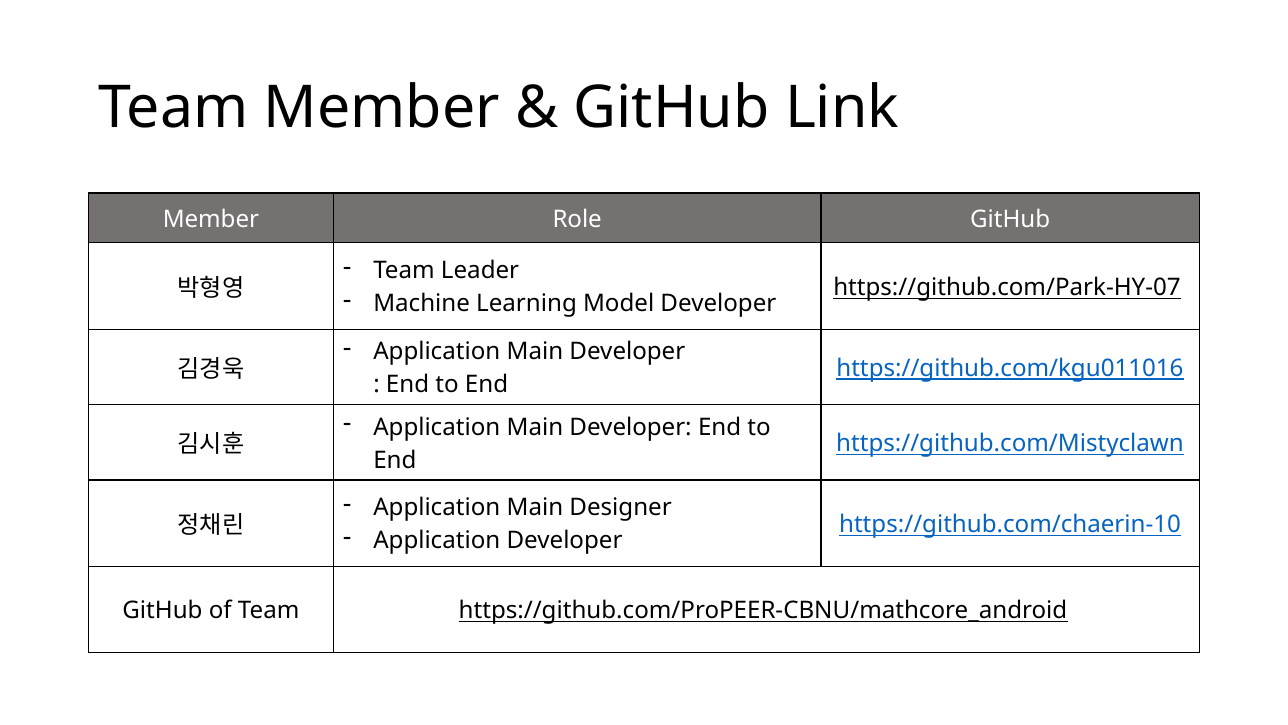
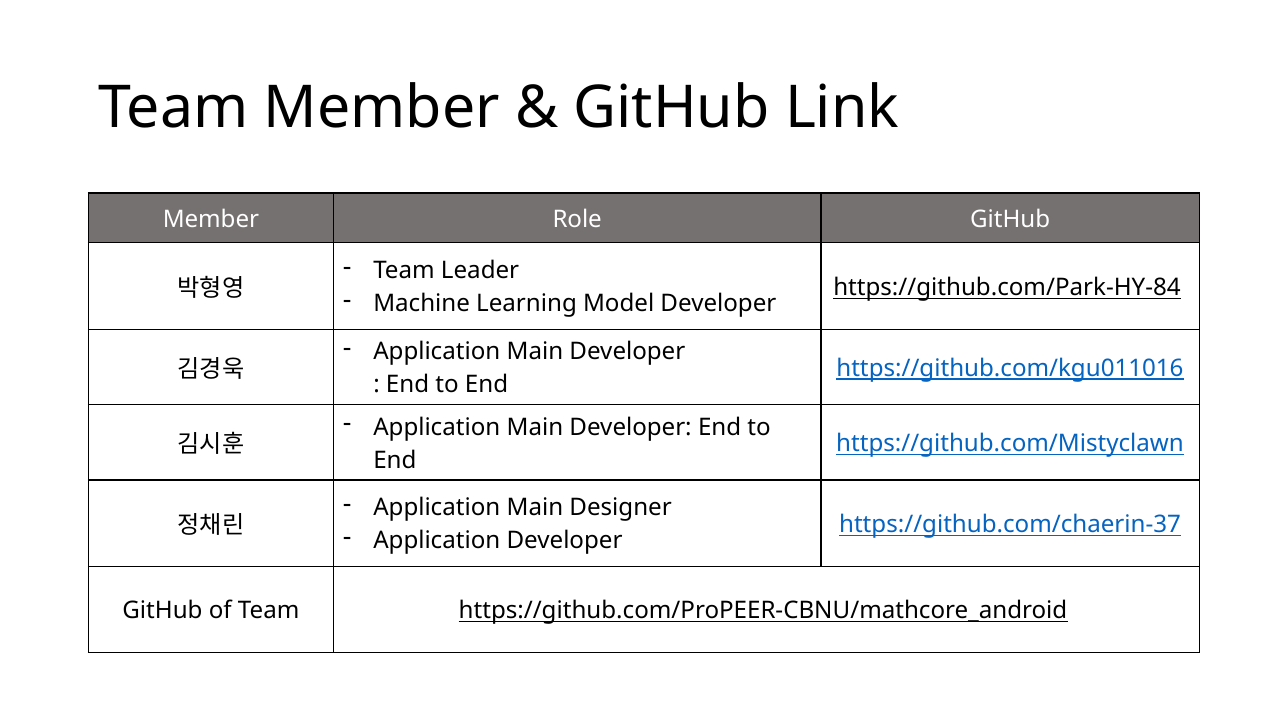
https://github.com/Park-HY-07: https://github.com/Park-HY-07 -> https://github.com/Park-HY-84 (1007, 287)
https://github.com/chaerin-10: https://github.com/chaerin-10 -> https://github.com/chaerin-37 (1010, 524)
